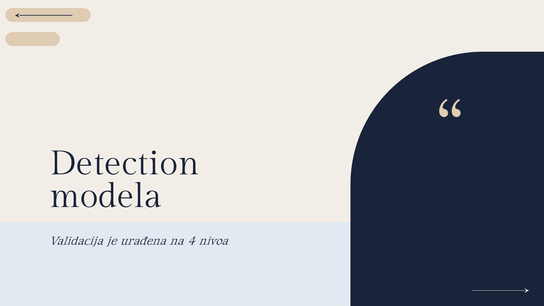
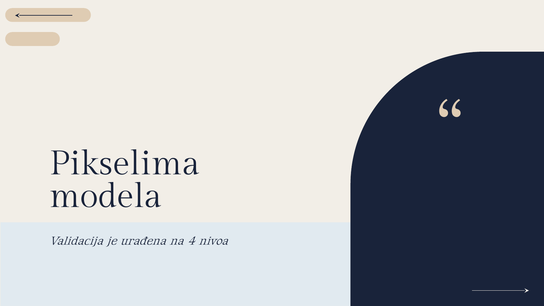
Detection: Detection -> Pikselima (125, 163)
